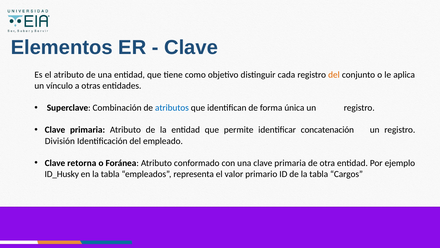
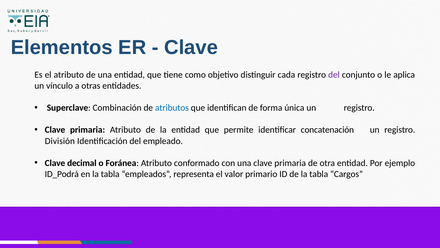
del colour: orange -> purple (334, 75)
retorna: retorna -> decimal (82, 163)
ID_Husky: ID_Husky -> ID_Podrá (62, 174)
